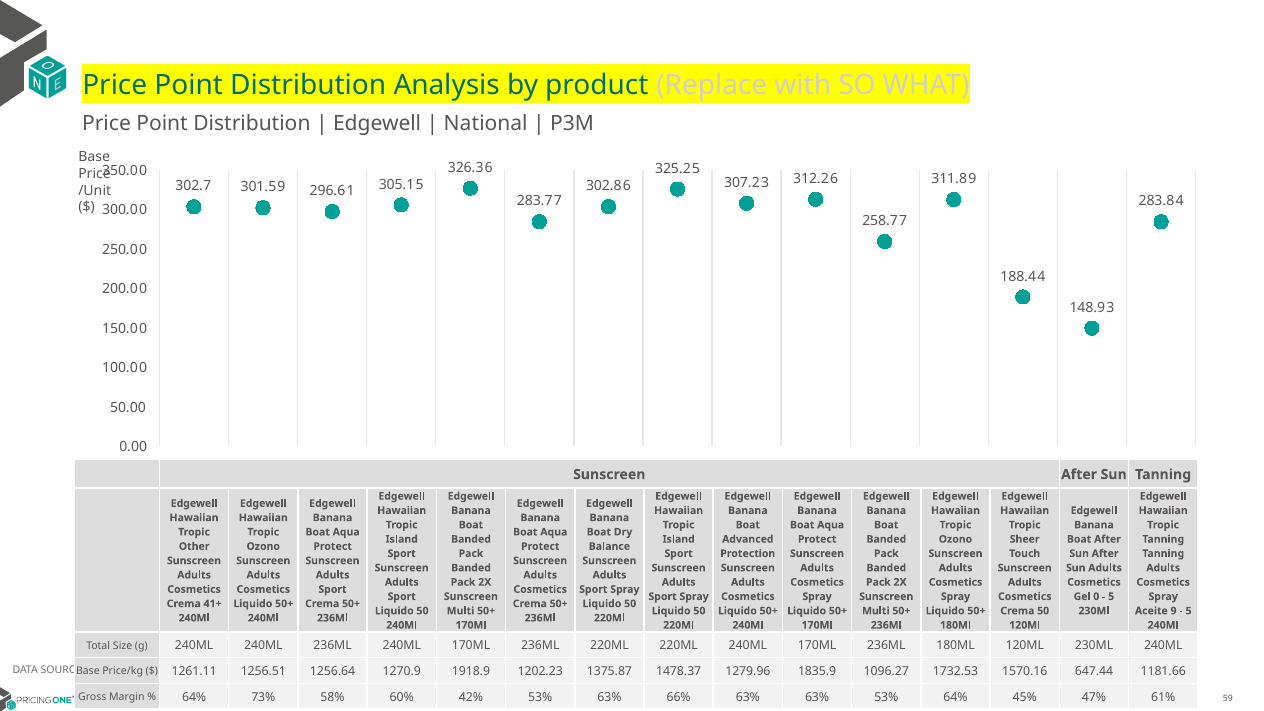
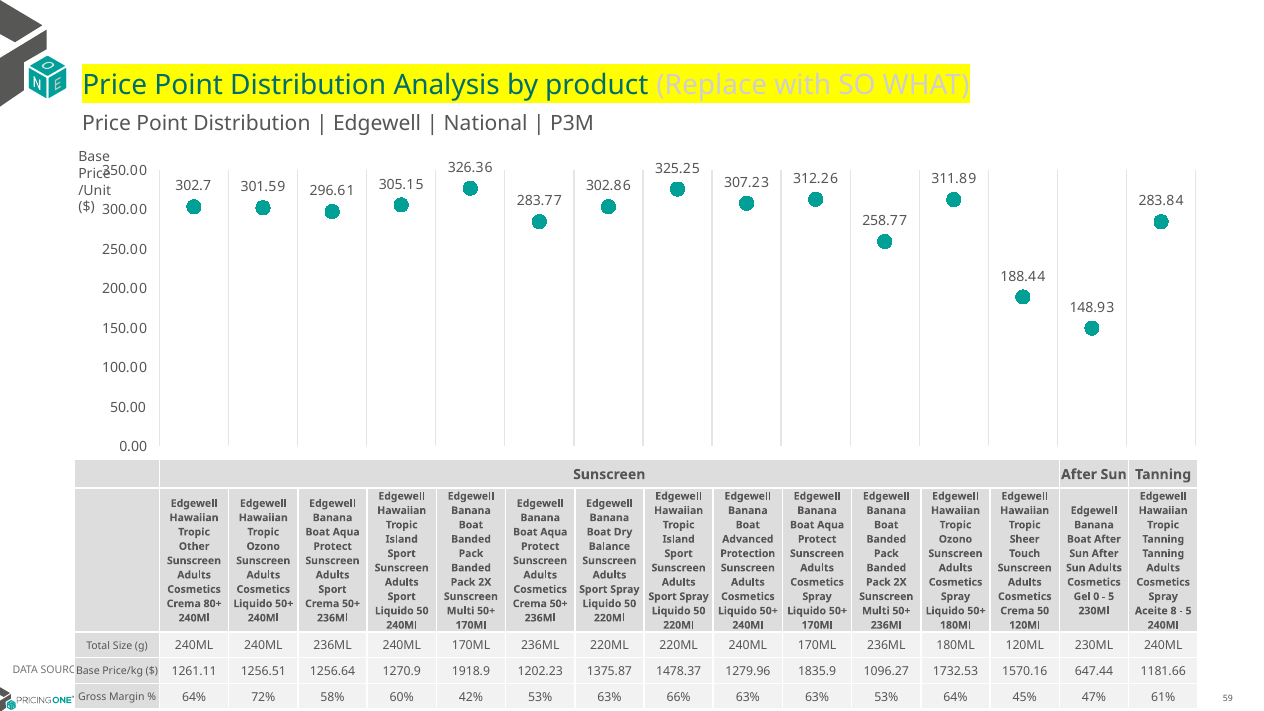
41+: 41+ -> 80+ (213, 604)
9: 9 -> 8 (1174, 611)
73%: 73% -> 72% (263, 697)
